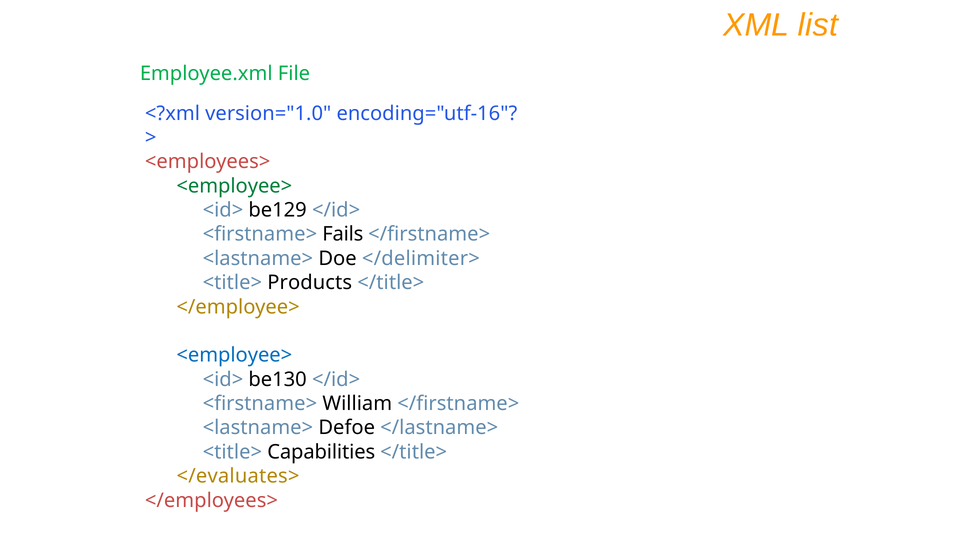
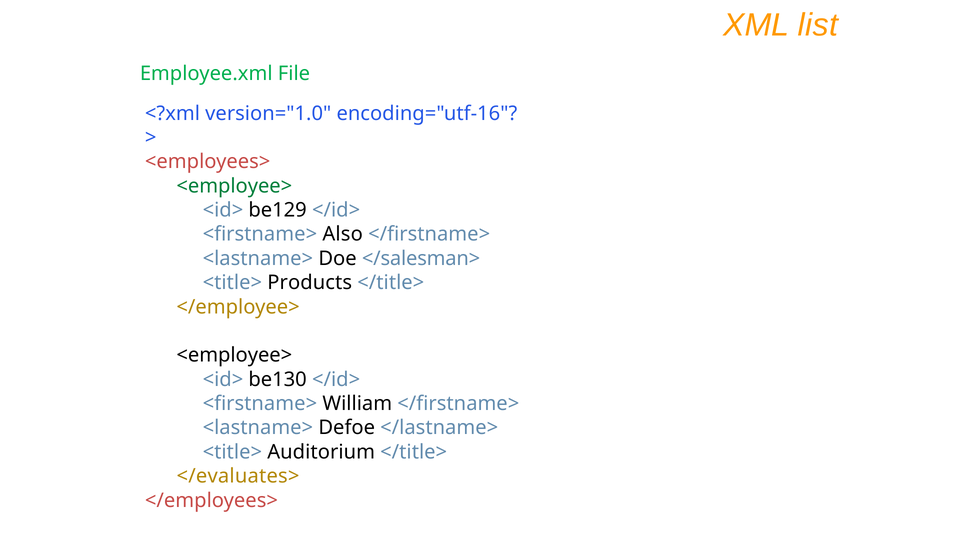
Fails: Fails -> Also (343, 234)
</delimiter>: </delimiter> -> </salesman> (421, 258)
<employee> colour: blue -> black (234, 355)
Capabilities: Capabilities -> Auditorium (321, 452)
